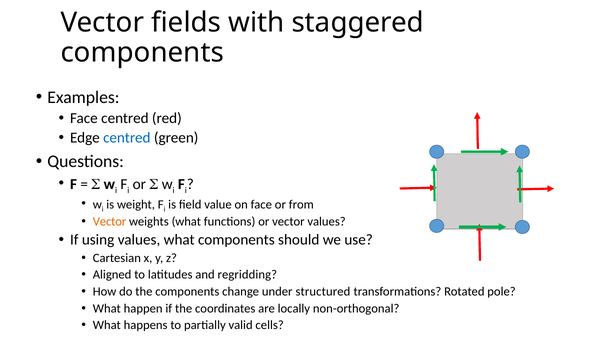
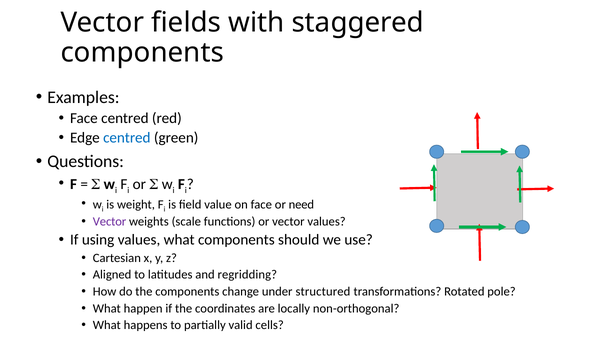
from: from -> need (301, 204)
Vector colour: orange -> purple (110, 222)
weights what: what -> scale (186, 222)
